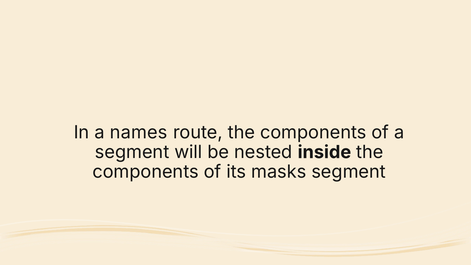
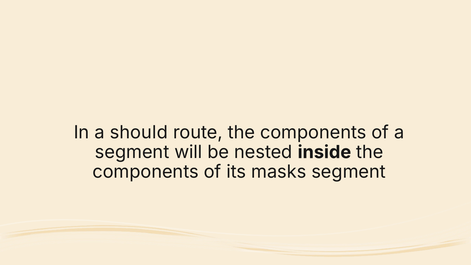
names: names -> should (139, 133)
